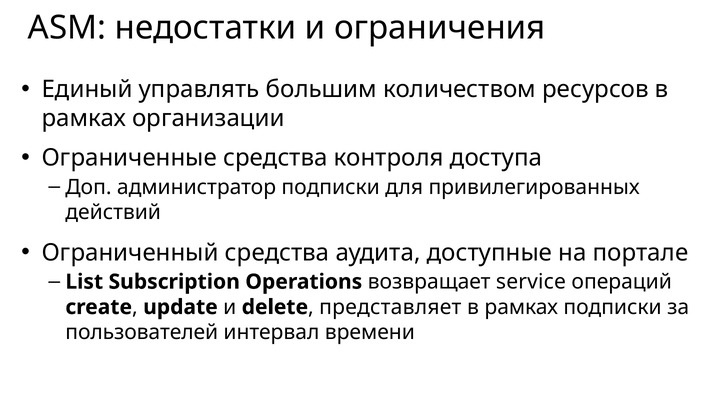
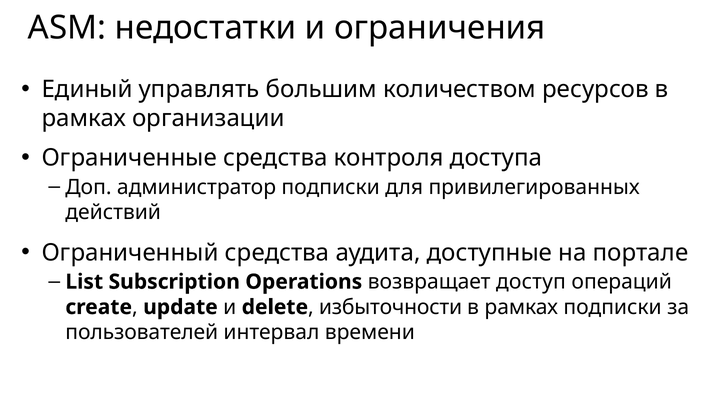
service: service -> доступ (531, 282)
представляет: представляет -> избыточности (391, 307)
